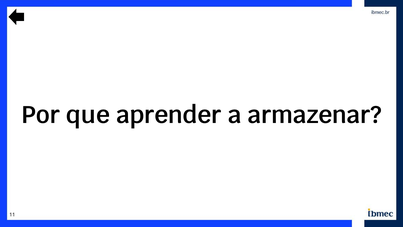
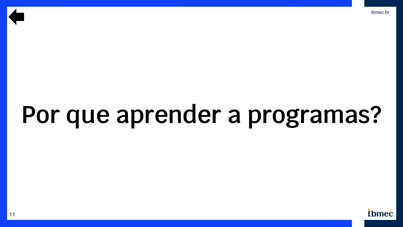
armazenar: armazenar -> programas (315, 115)
